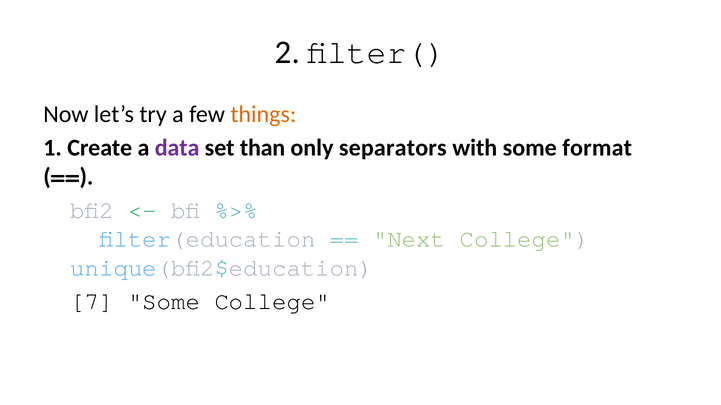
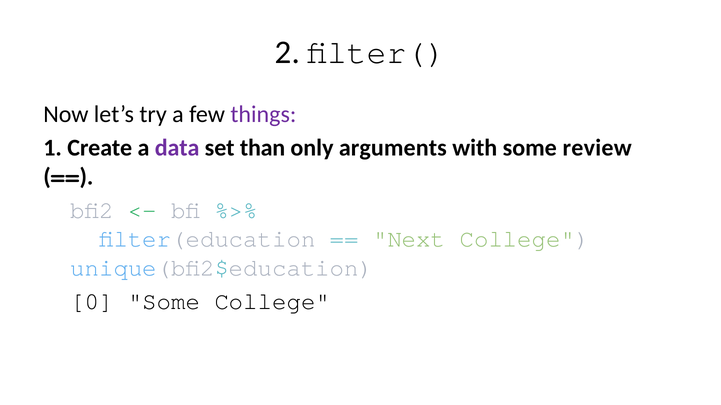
things colour: orange -> purple (263, 114)
separators: separators -> arguments (393, 148)
format: format -> review (597, 148)
7: 7 -> 0 (92, 302)
